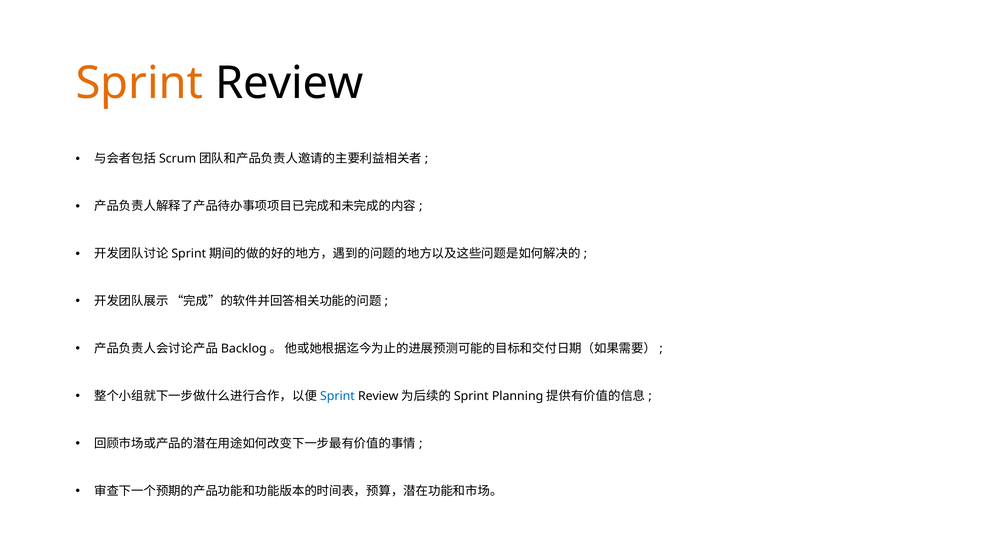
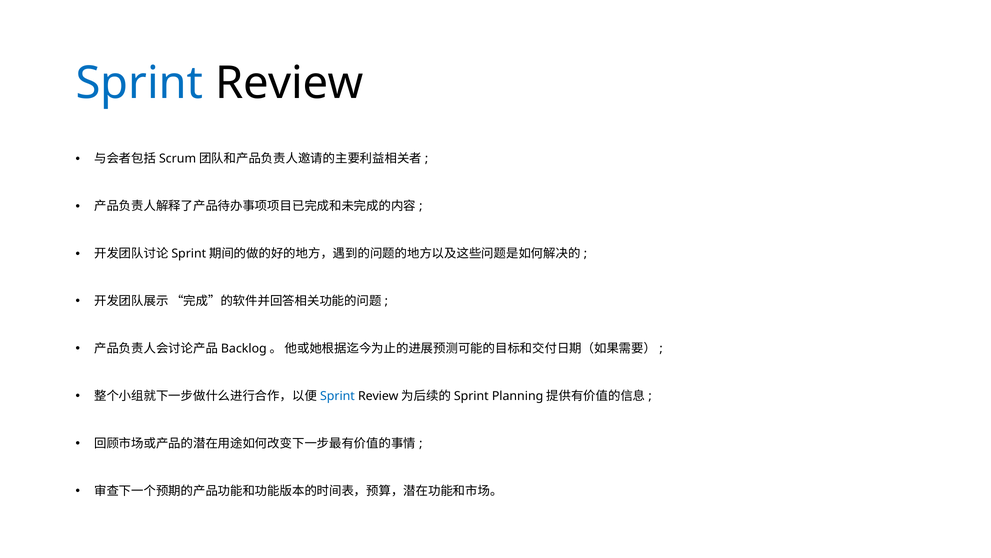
Sprint colour: orange -> blue (139, 83)
